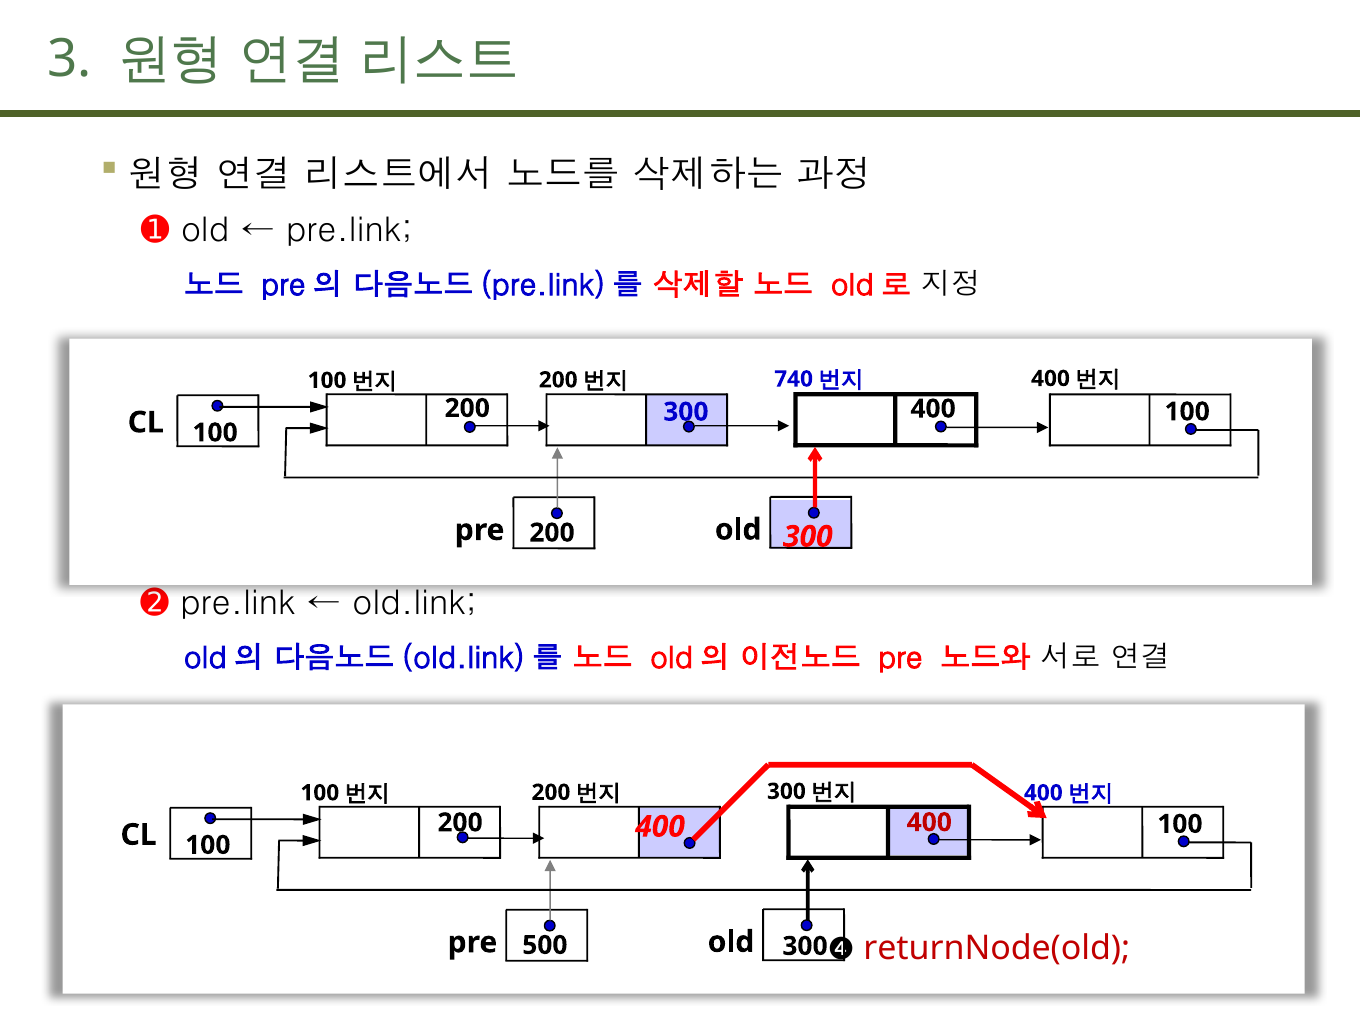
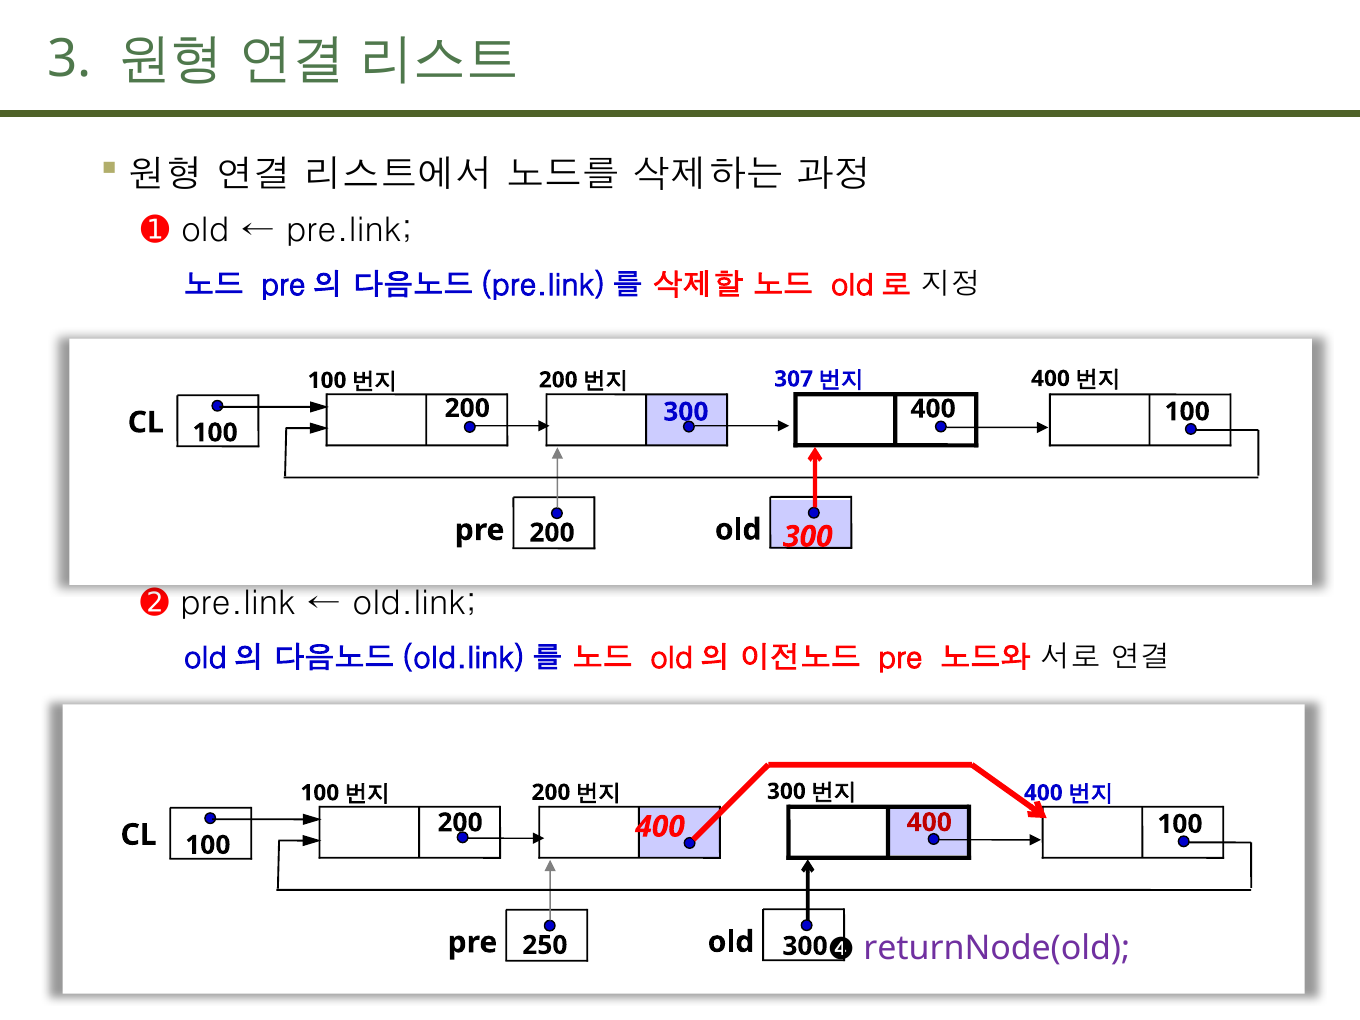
740: 740 -> 307 (794, 379)
returnNode(old colour: red -> purple (997, 949)
500: 500 -> 250 (545, 945)
